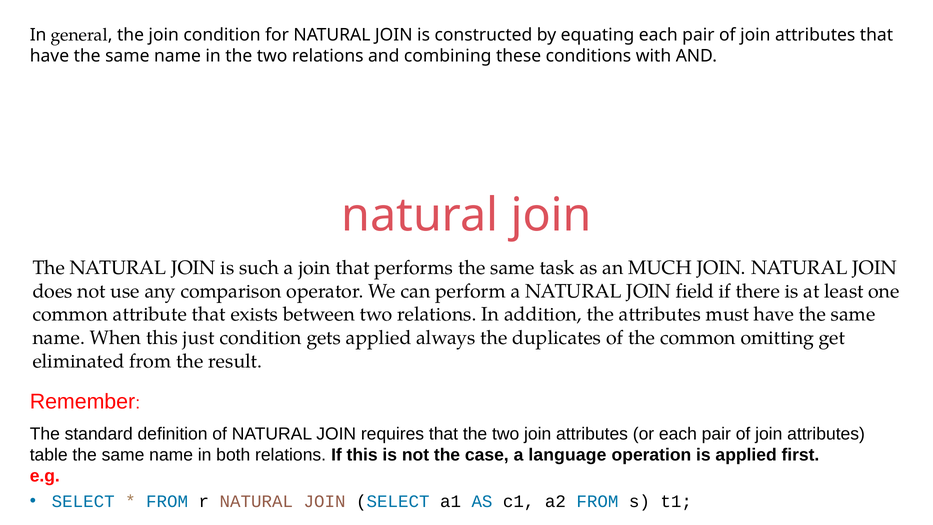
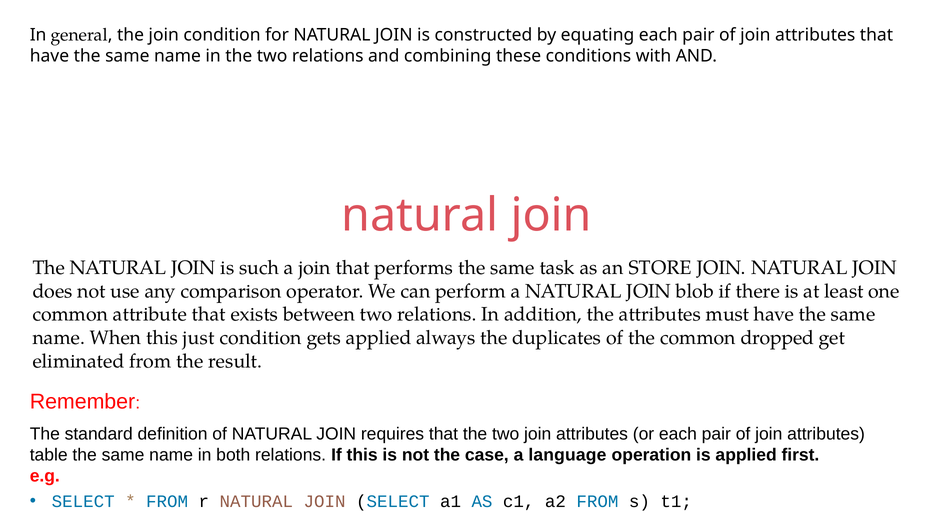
MUCH: MUCH -> STORE (660, 268)
field: field -> blob (695, 291)
omitting: omitting -> dropped (777, 338)
